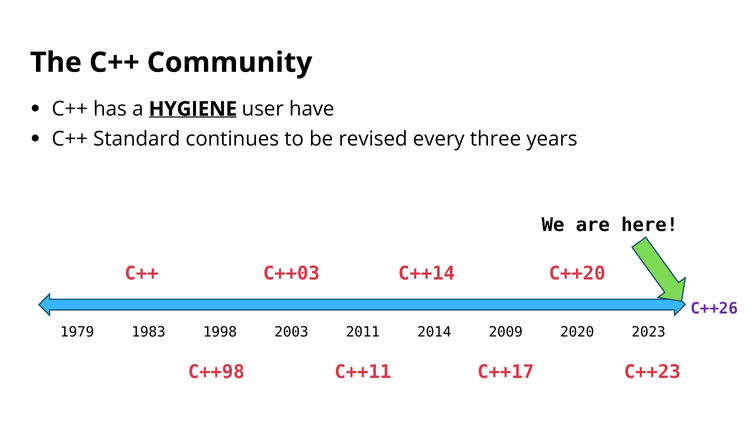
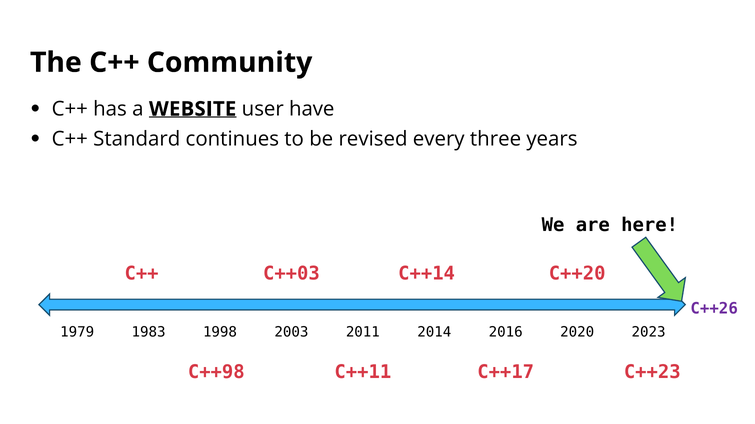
HYGIENE: HYGIENE -> WEBSITE (193, 109)
2009: 2009 -> 2016 (506, 333)
